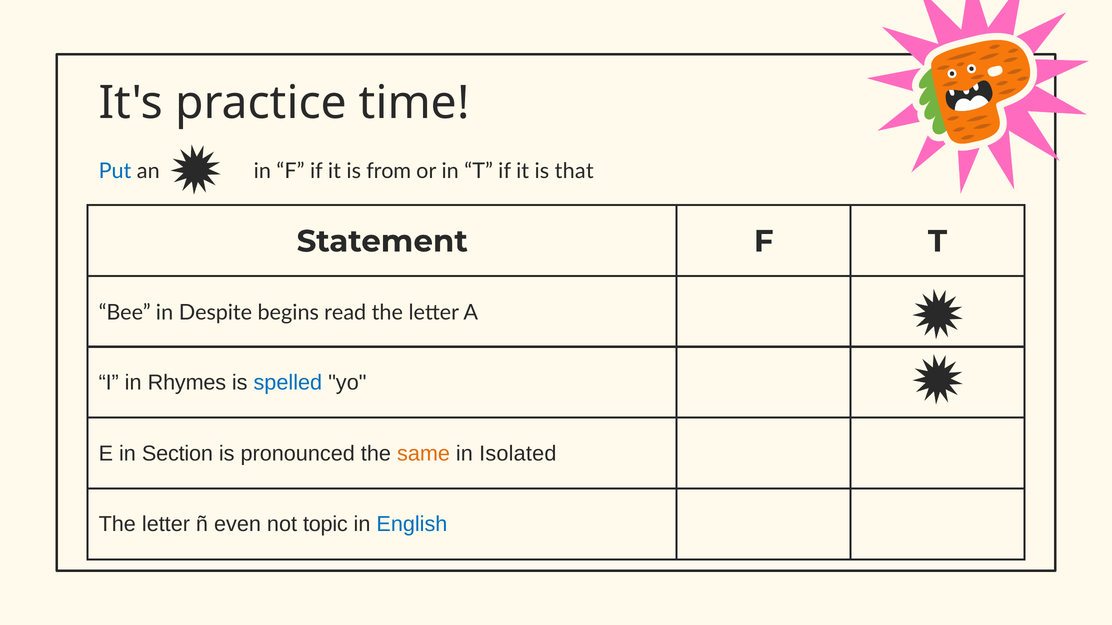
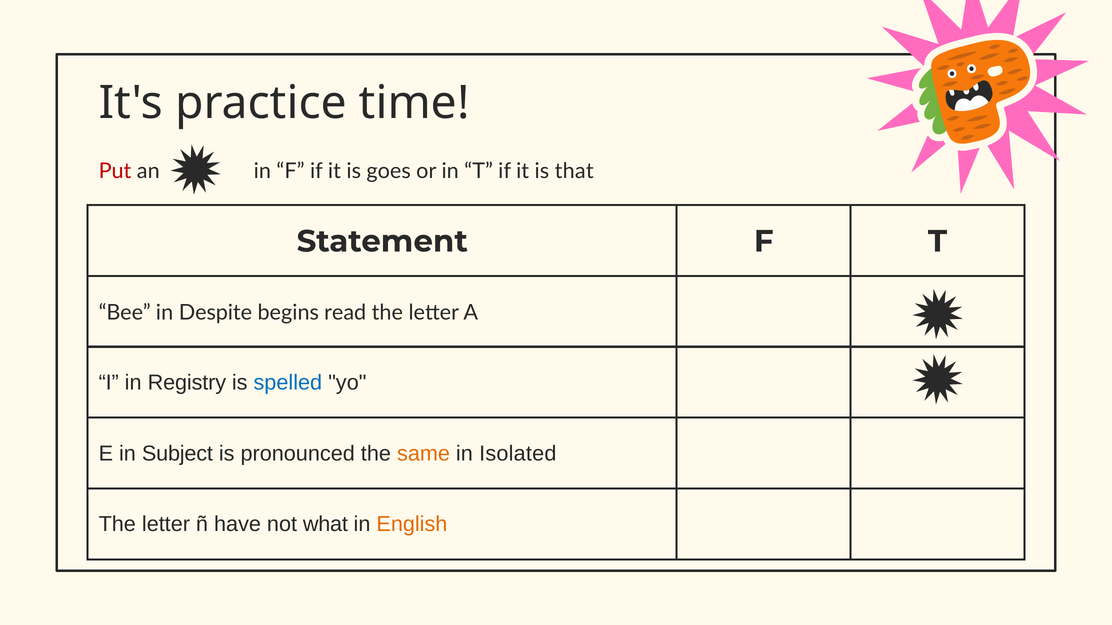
Put colour: blue -> red (115, 171)
from: from -> goes (389, 171)
Rhymes: Rhymes -> Registry (187, 383)
Section: Section -> Subject (177, 454)
even: even -> have (238, 525)
topic: topic -> what (325, 525)
English colour: blue -> orange (412, 525)
